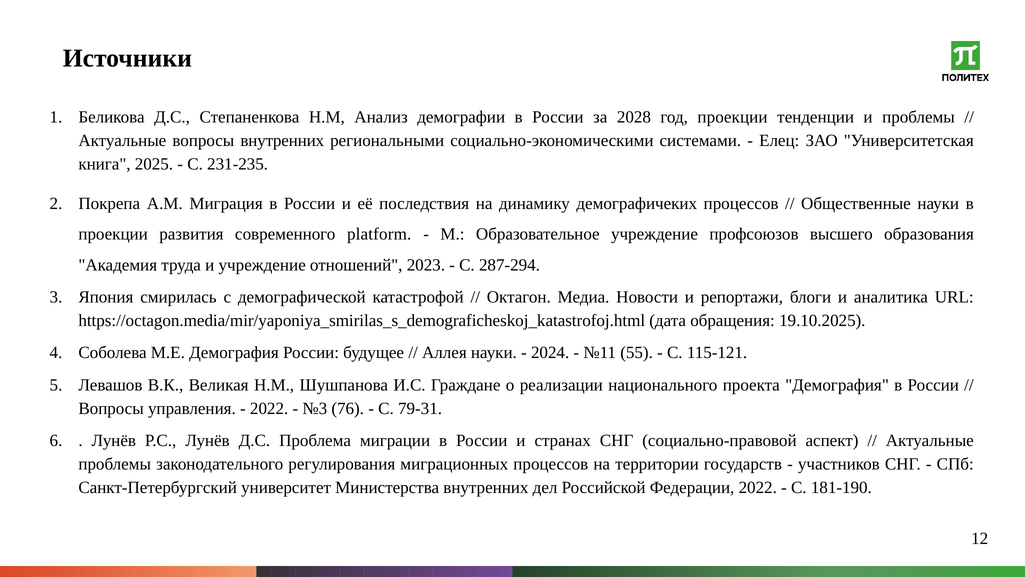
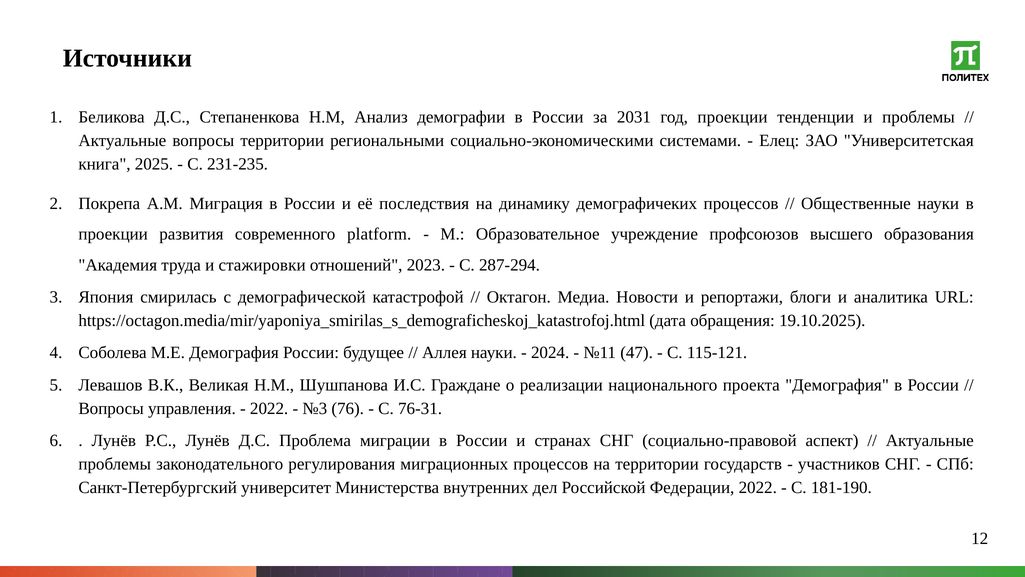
2028: 2028 -> 2031 (634, 117)
вопросы внутренних: внутренних -> территории (282, 141)
и учреждение: учреждение -> стажировки (262, 265)
55: 55 -> 47 (637, 353)
79-31: 79-31 -> 76-31 (420, 408)
